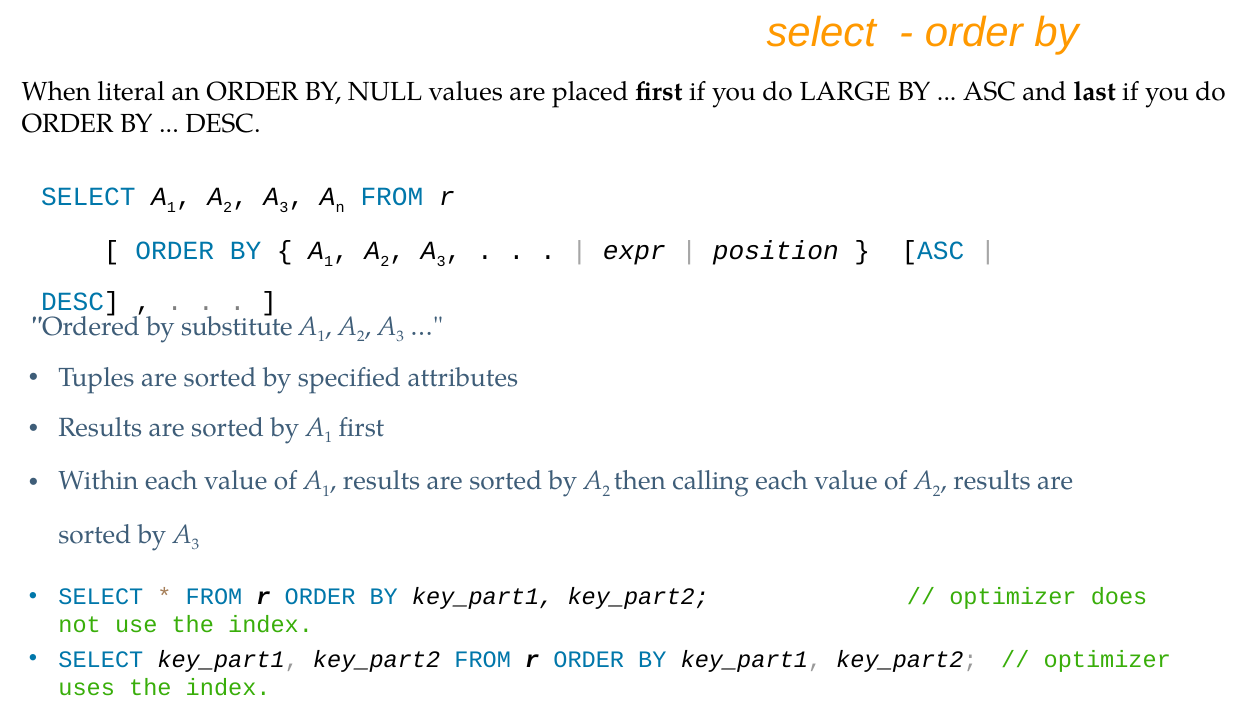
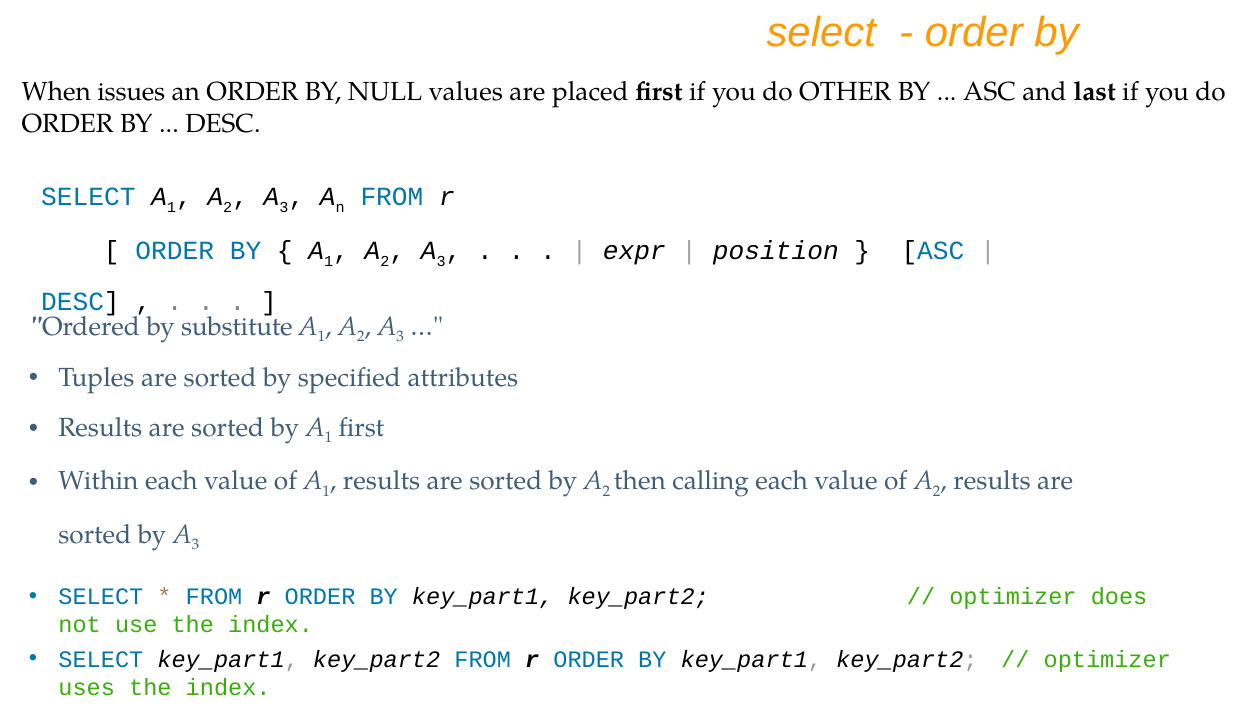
literal: literal -> issues (131, 92)
LARGE: LARGE -> OTHER (845, 92)
